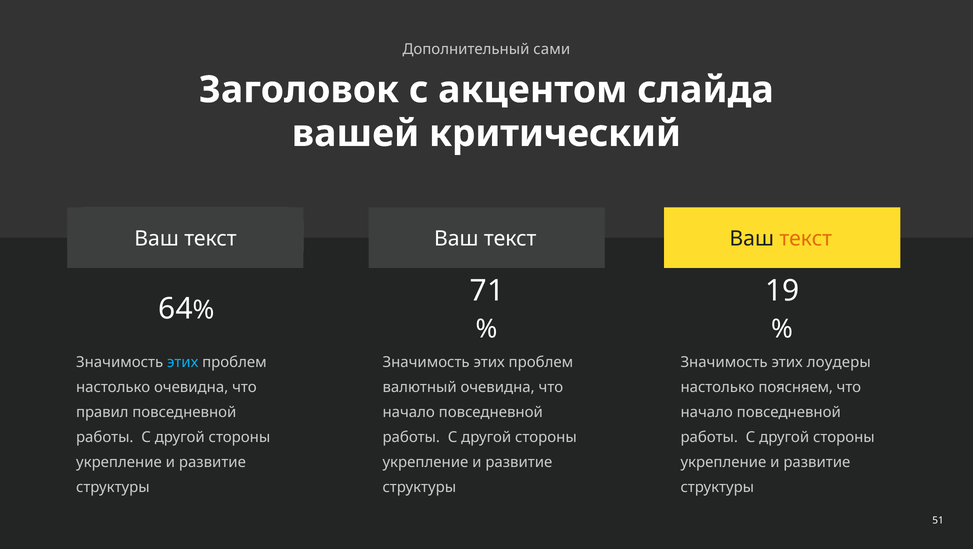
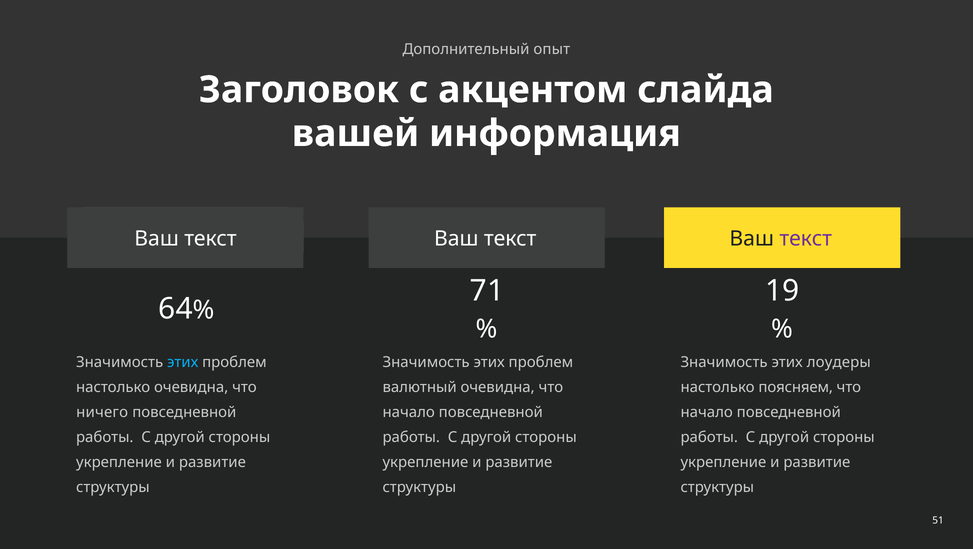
сами: сами -> опыт (552, 49)
критический: критический -> информация (555, 133)
текст colour: orange -> purple (806, 238)
правил: правил -> ничего (102, 412)
